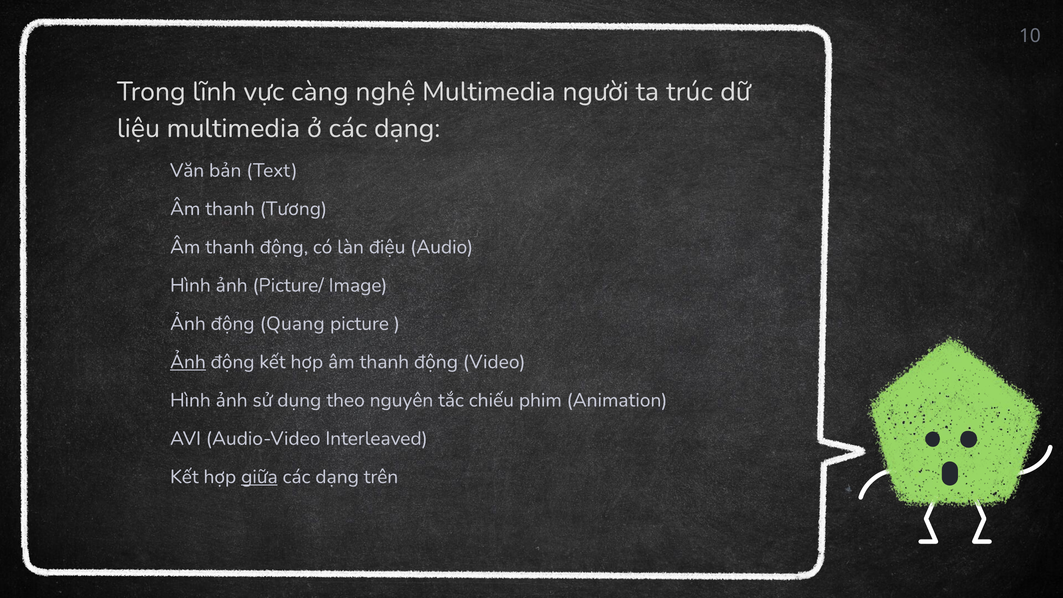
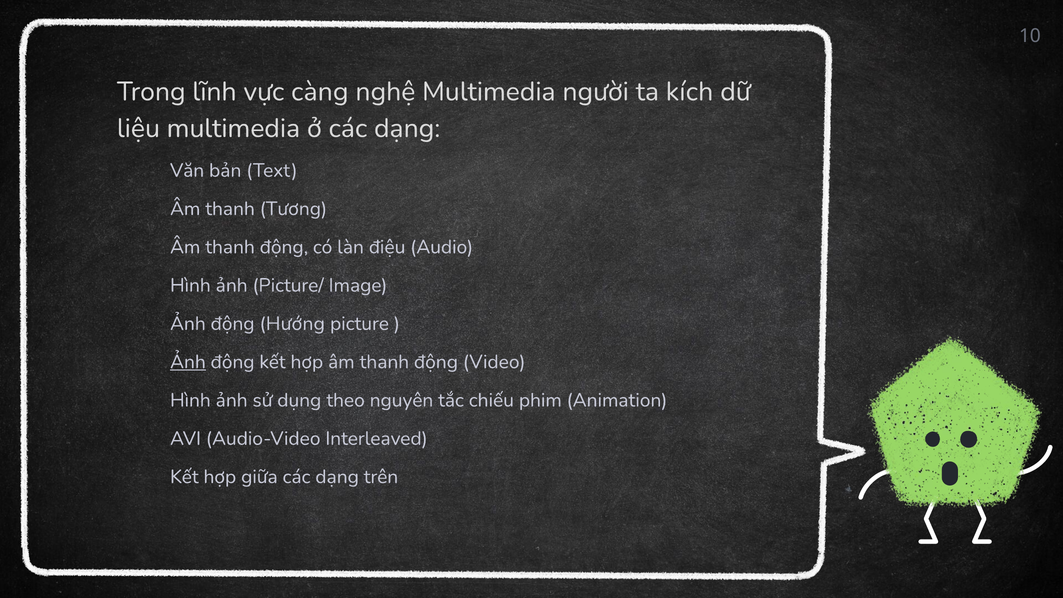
trúc: trúc -> kích (690, 92)
Quang: Quang -> Hướng (292, 324)
giữa underline: present -> none (259, 477)
